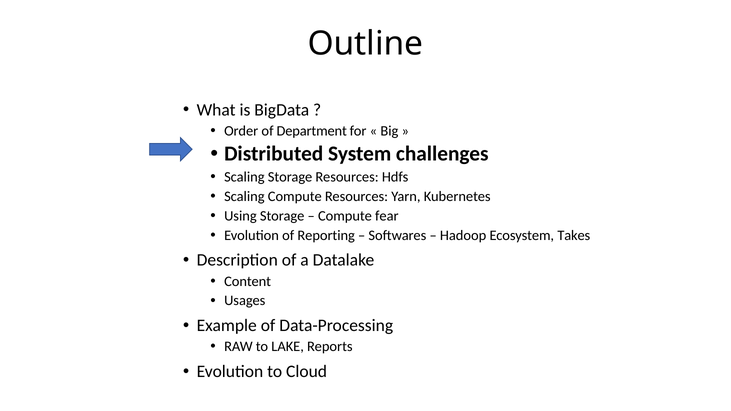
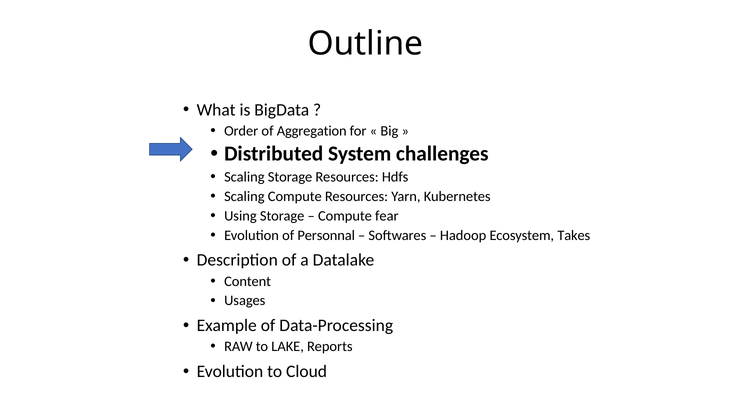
Department: Department -> Aggregation (312, 131)
Reporting: Reporting -> Personnal (326, 235)
